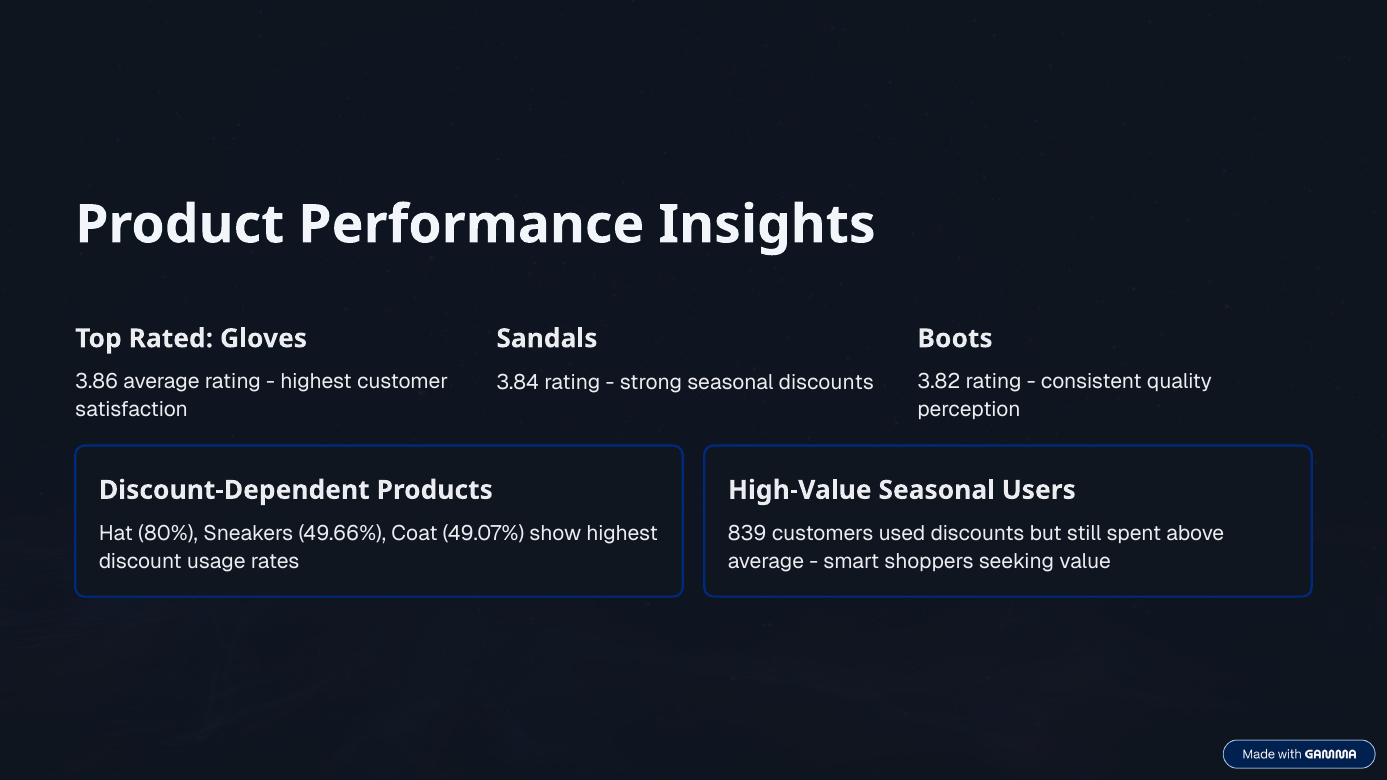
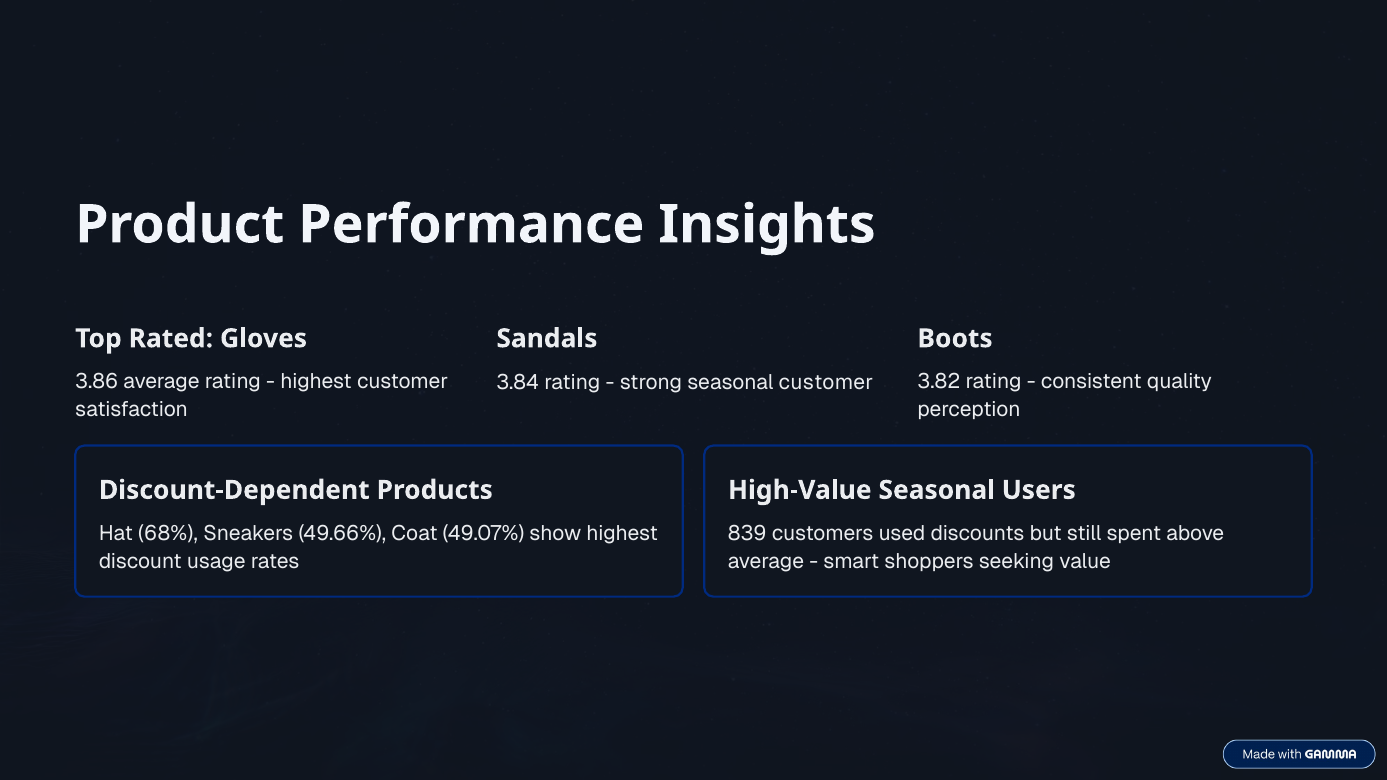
seasonal discounts: discounts -> customer (826, 382)
80%: 80% -> 68% (168, 534)
